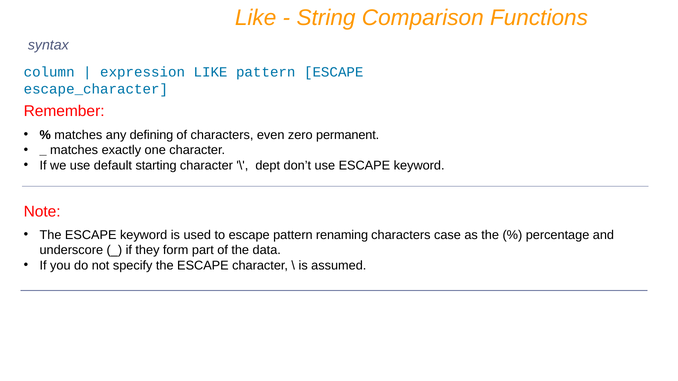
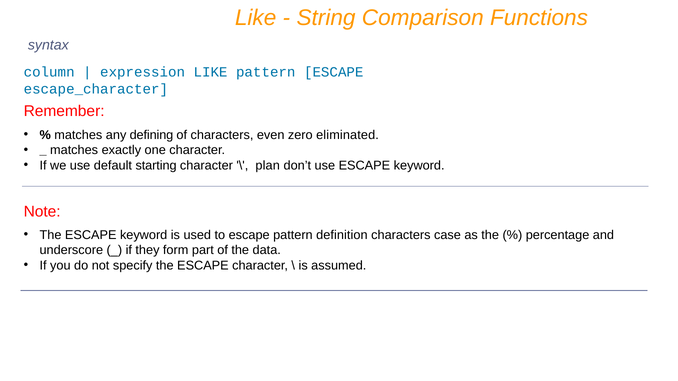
permanent: permanent -> eliminated (348, 135)
dept: dept -> plan (268, 166)
renaming: renaming -> definition (342, 235)
